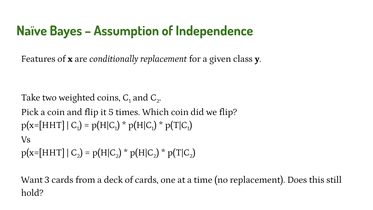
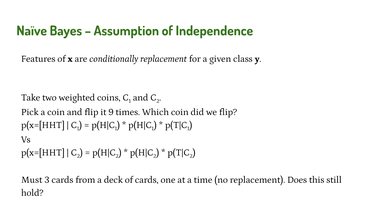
5: 5 -> 9 (111, 112)
Want: Want -> Must (32, 180)
